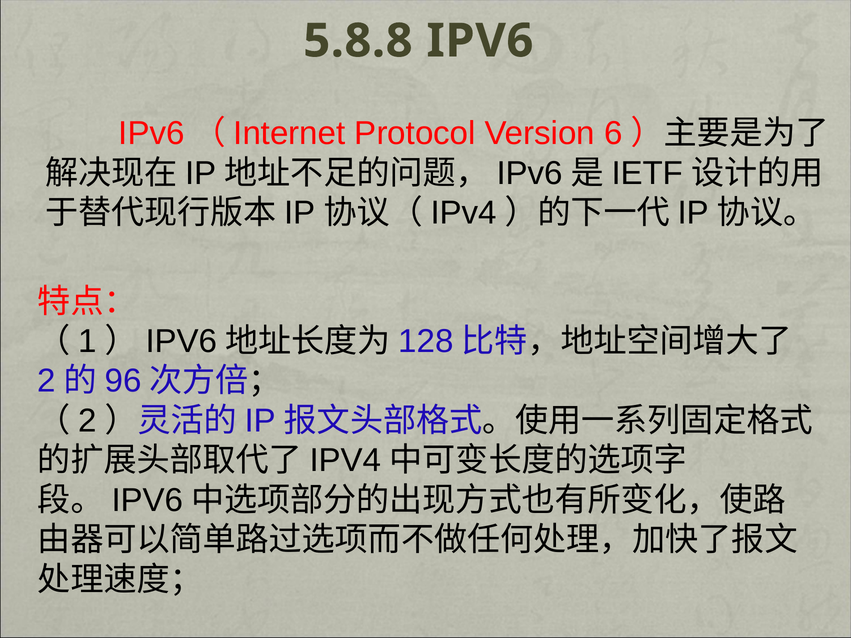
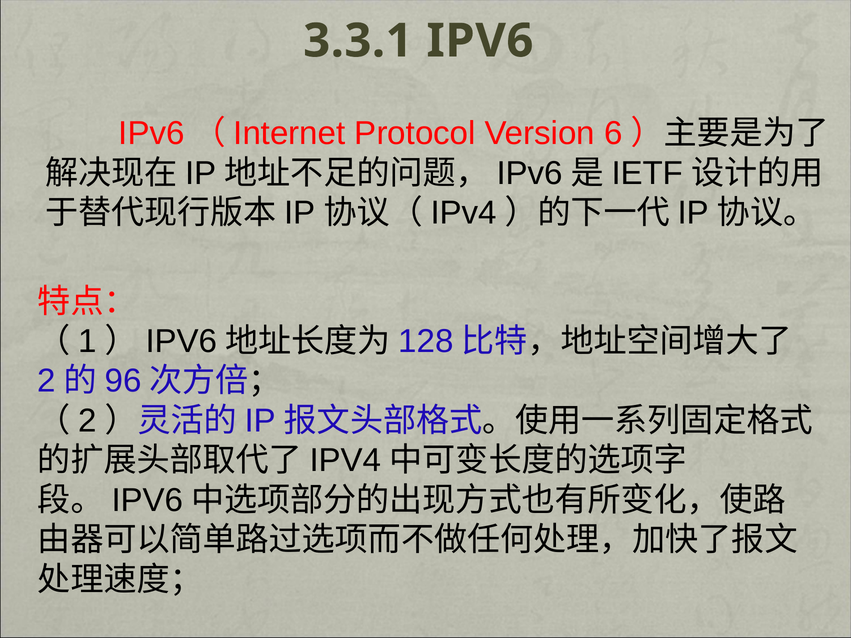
5.8.8: 5.8.8 -> 3.3.1 (358, 41)
